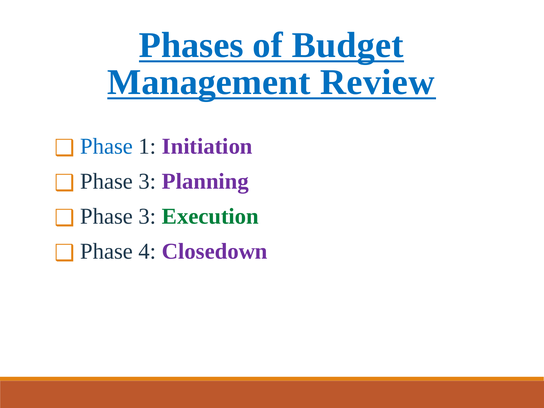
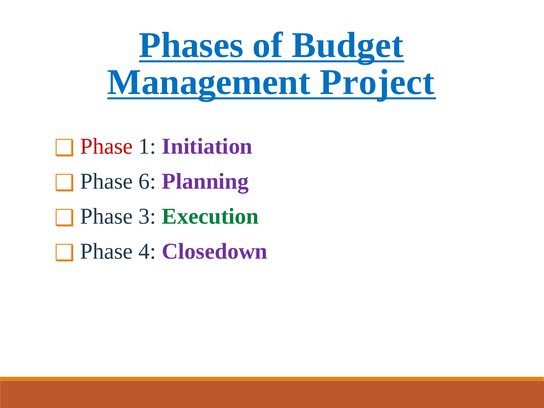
Review: Review -> Project (377, 82)
Phase colour: blue -> red (107, 146)
3: 3 -> 6 (147, 181)
